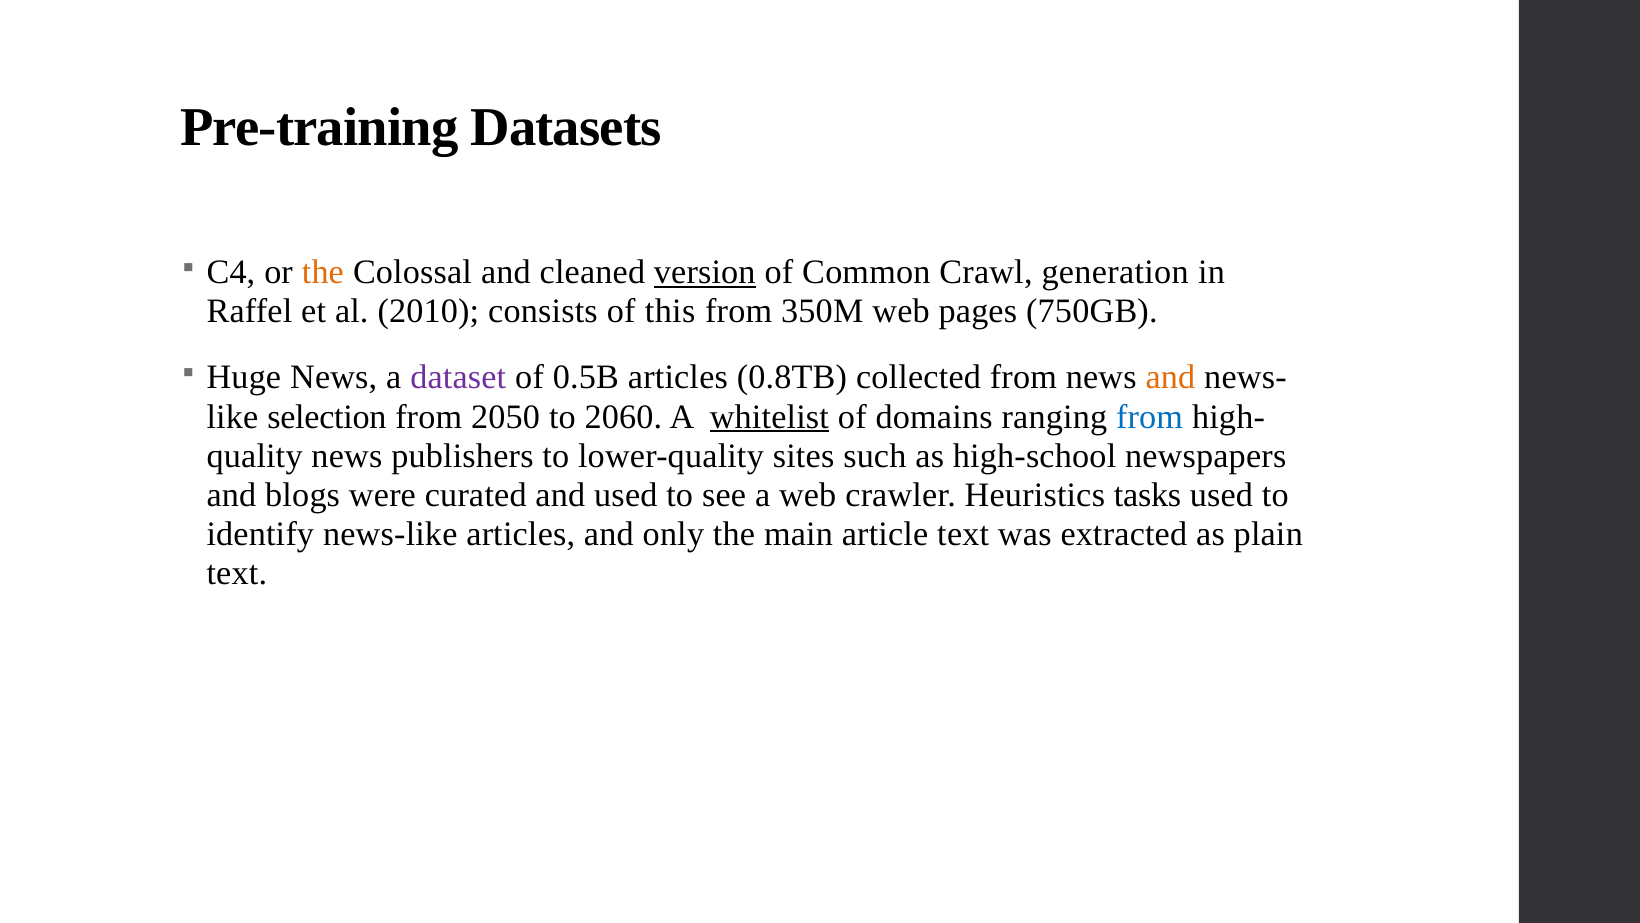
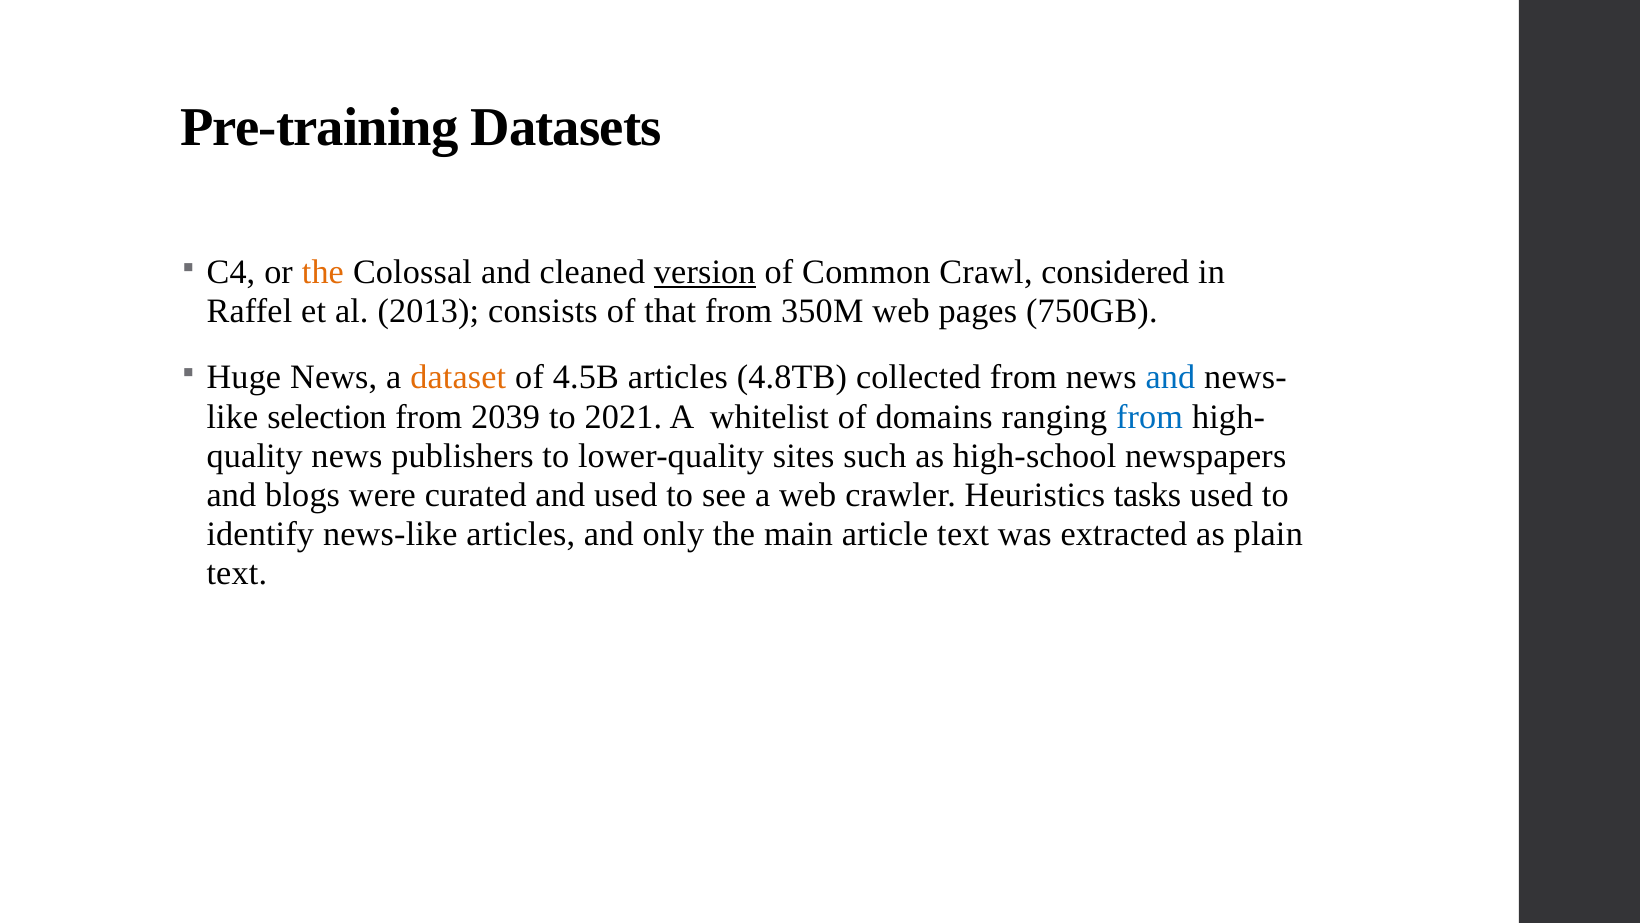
generation: generation -> considered (1115, 272)
2010: 2010 -> 2013 (428, 311)
this: this -> that (670, 311)
dataset colour: purple -> orange (458, 377)
0.5B: 0.5B -> 4.5B (586, 377)
0.8TB: 0.8TB -> 4.8TB (792, 377)
and colour: orange -> blue (1170, 377)
2050: 2050 -> 2039 (506, 417)
2060: 2060 -> 2021 (623, 417)
whitelist underline: present -> none (769, 417)
